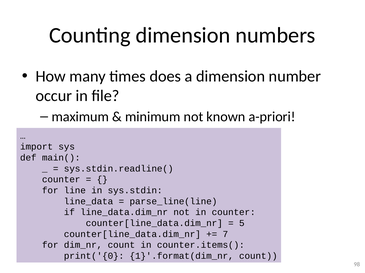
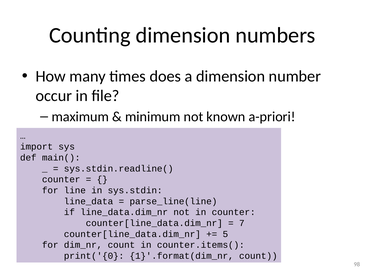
5: 5 -> 7 (242, 224)
7: 7 -> 5 (225, 235)
